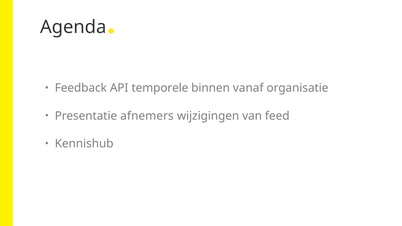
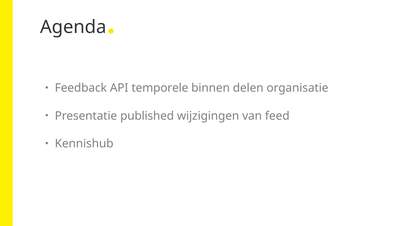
vanaf: vanaf -> delen (248, 88)
afnemers: afnemers -> published (147, 116)
